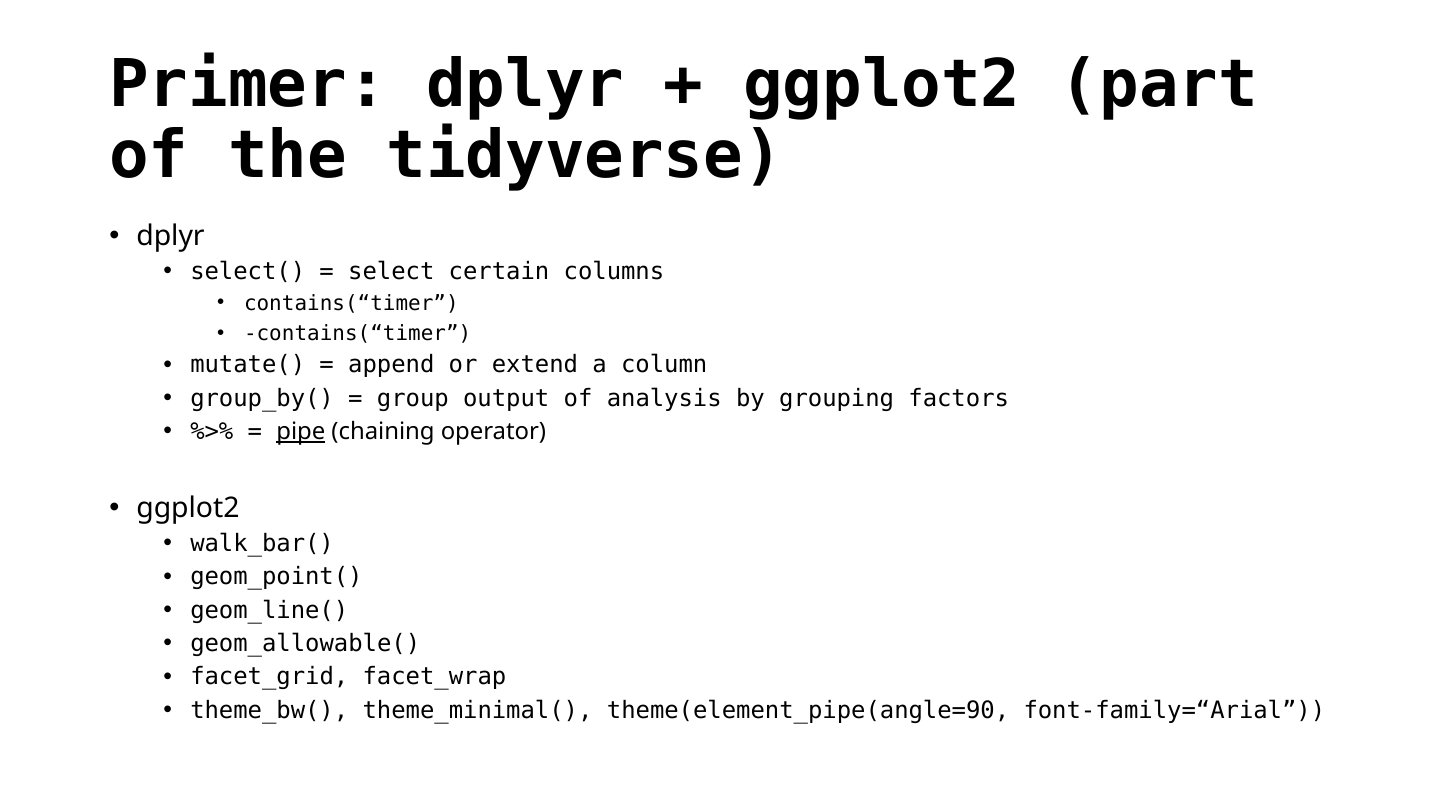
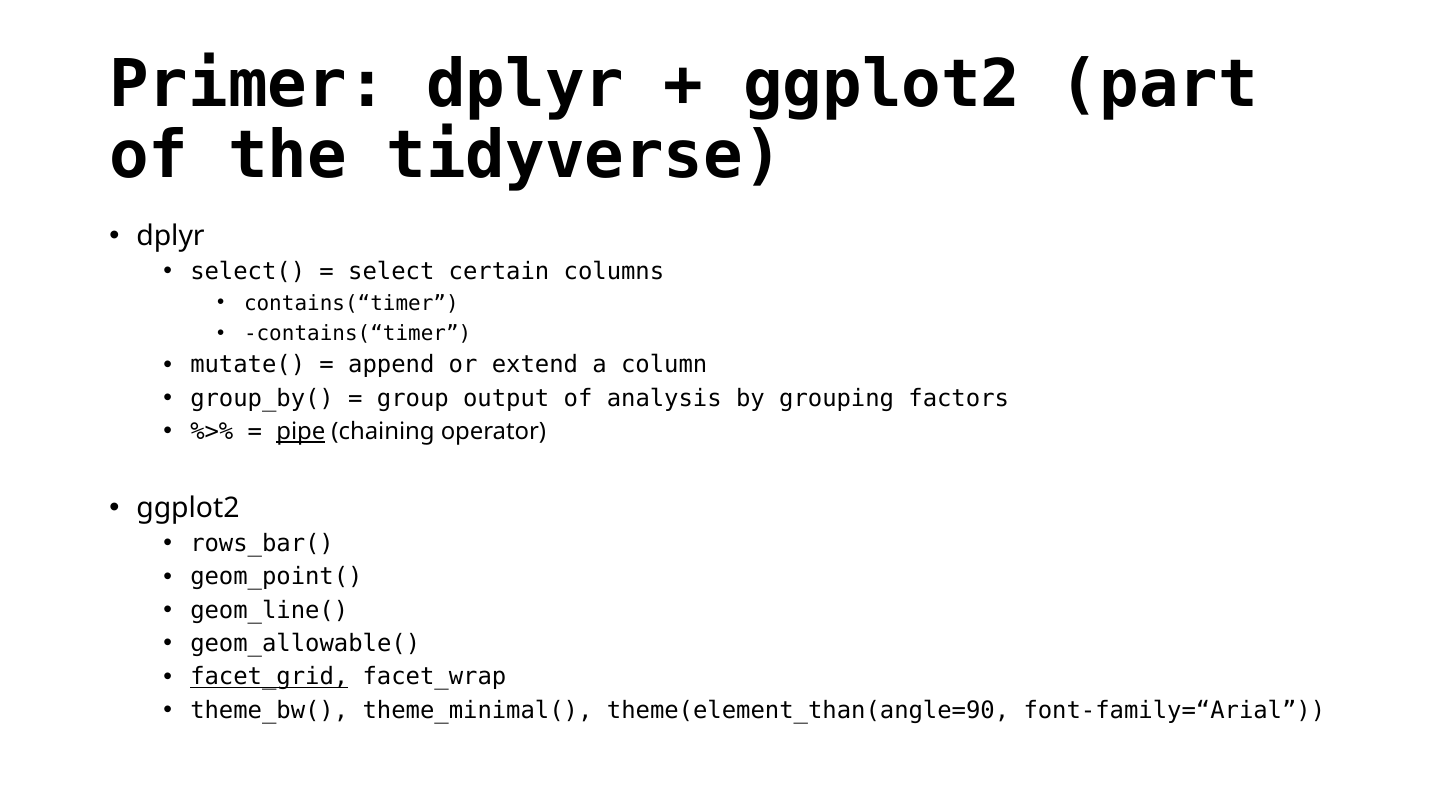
walk_bar(: walk_bar( -> rows_bar( (262, 544)
facet_grid underline: none -> present (269, 677)
theme(element_pipe(angle=90: theme(element_pipe(angle=90 -> theme(element_than(angle=90 (808, 710)
